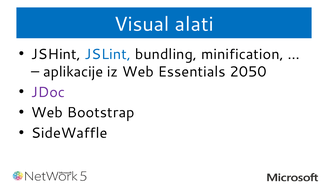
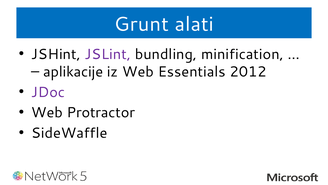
Visual: Visual -> Grunt (142, 24)
JSLint colour: blue -> purple (108, 54)
2050: 2050 -> 2012 (248, 72)
Bootstrap: Bootstrap -> Protractor (101, 112)
